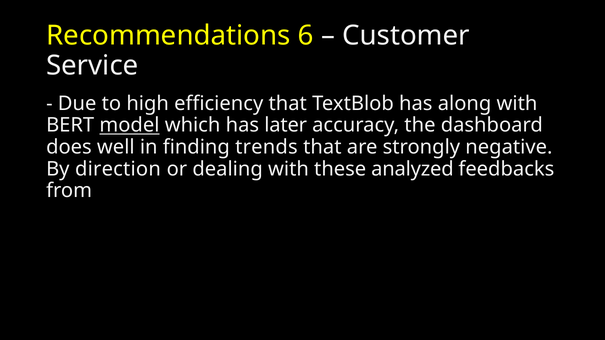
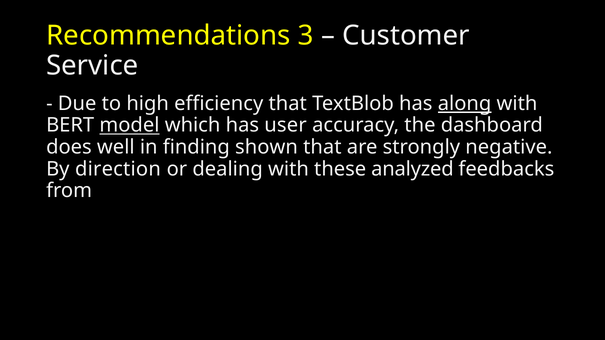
6: 6 -> 3 (306, 36)
along underline: none -> present (465, 104)
later: later -> user (286, 125)
trends: trends -> shown (267, 147)
